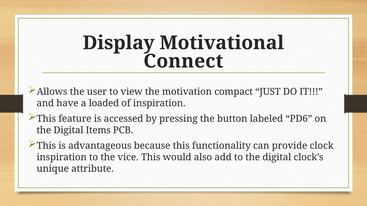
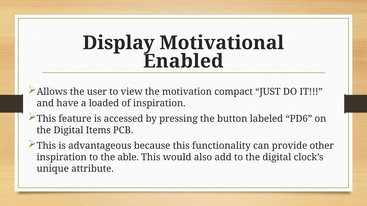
Connect: Connect -> Enabled (183, 61)
clock: clock -> other (322, 146)
vice: vice -> able (128, 158)
